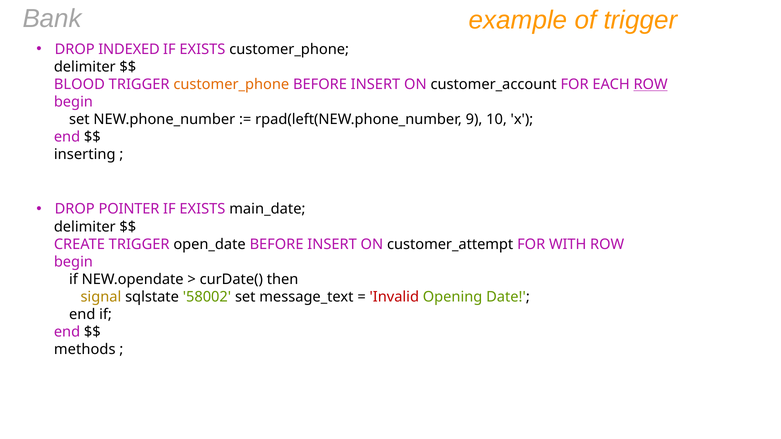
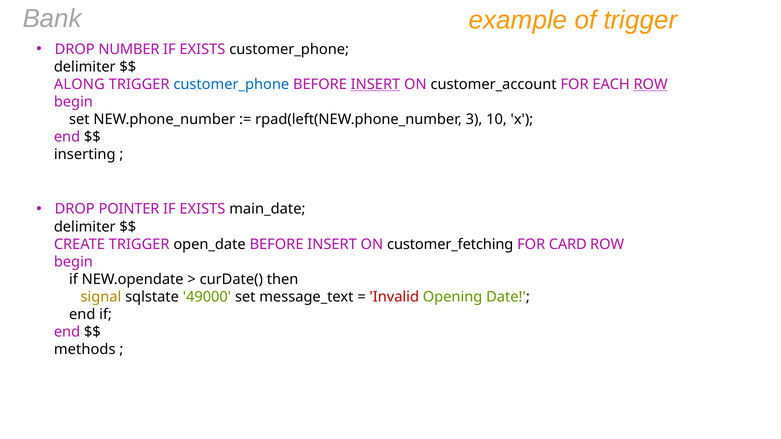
INDEXED: INDEXED -> NUMBER (129, 49)
BLOOD: BLOOD -> ALONG (79, 84)
customer_phone colour: orange -> blue (231, 84)
INSERT underline: none -> present (375, 84)
9: 9 -> 3 (474, 120)
customer_attempt: customer_attempt -> customer_fetching (450, 244)
WITH: WITH -> CARD (568, 244)
58002: 58002 -> 49000 (207, 297)
